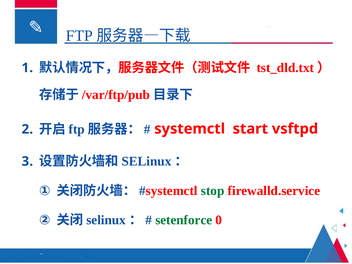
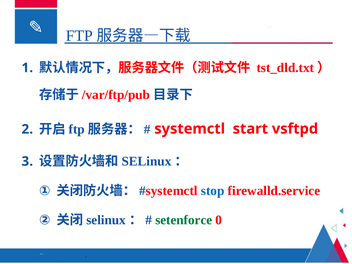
stop colour: green -> blue (213, 191)
